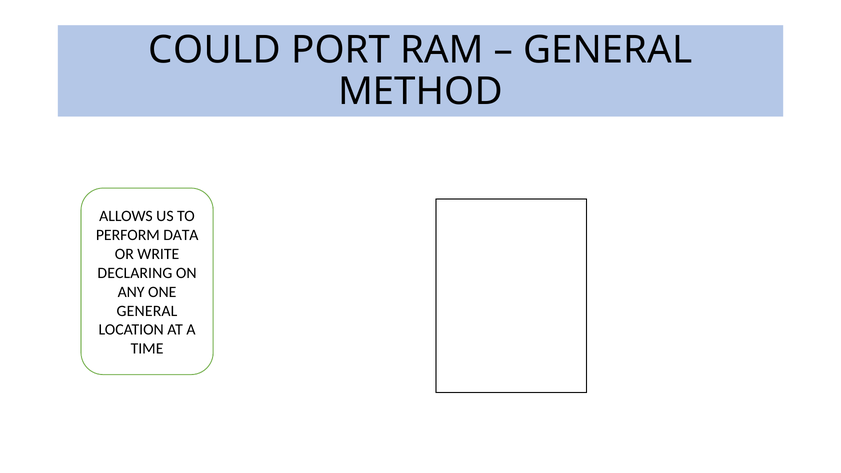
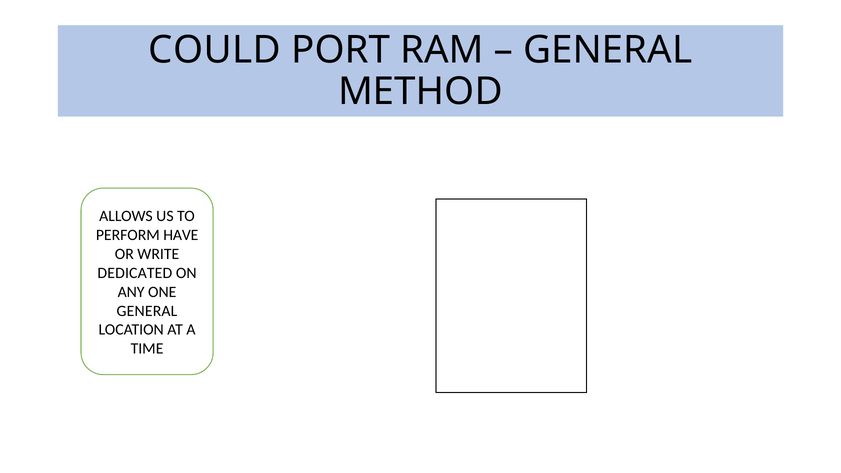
DATA: DATA -> HAVE (181, 235)
DECLARING: DECLARING -> DEDICATED (135, 273)
